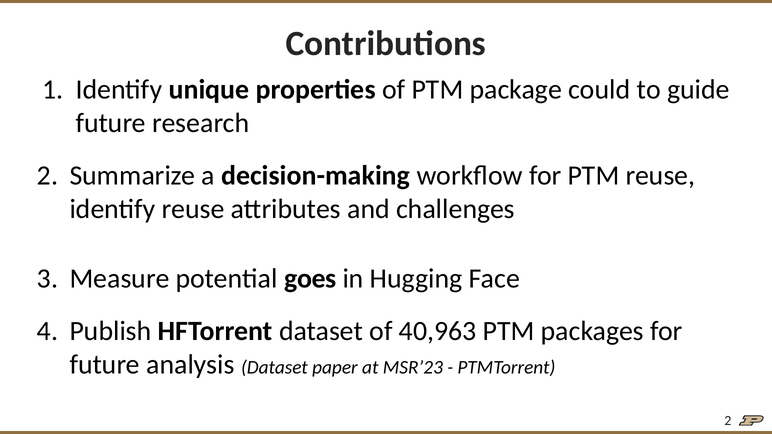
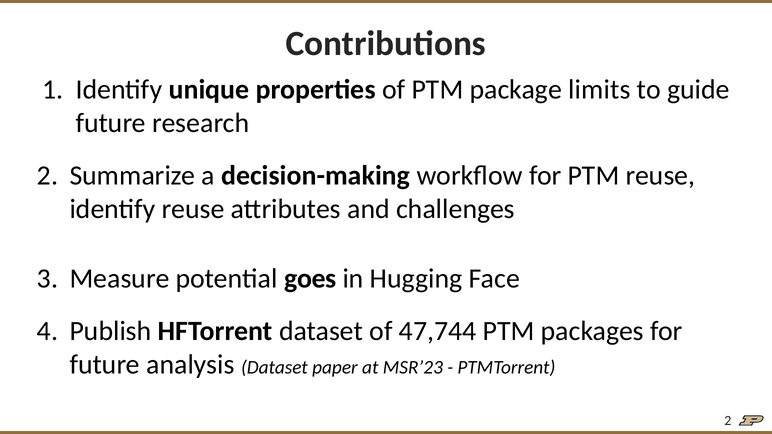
could: could -> limits (599, 90)
40,963: 40,963 -> 47,744 (438, 331)
